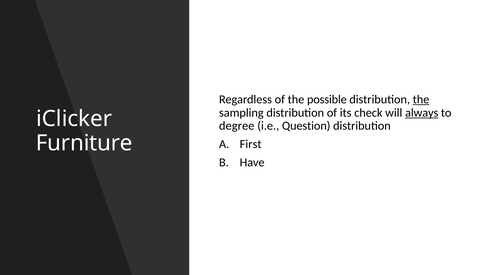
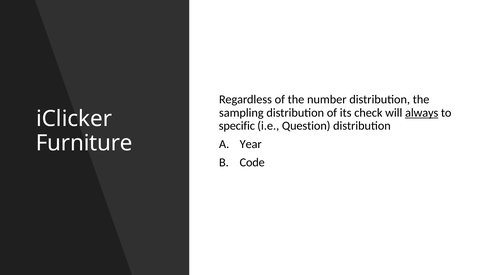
possible: possible -> number (327, 100)
the underline: present -> none (421, 100)
degree: degree -> specific (237, 126)
First: First -> Year (251, 145)
Have: Have -> Code (252, 163)
